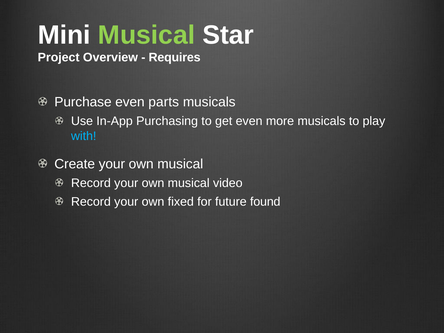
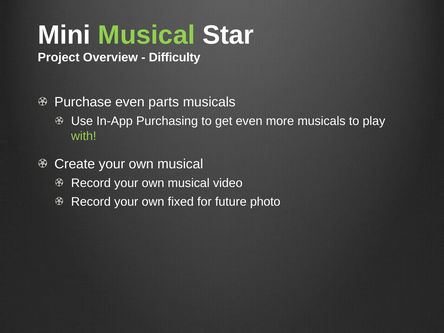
Requires: Requires -> Difficulty (175, 57)
with colour: light blue -> light green (84, 136)
found: found -> photo (265, 202)
